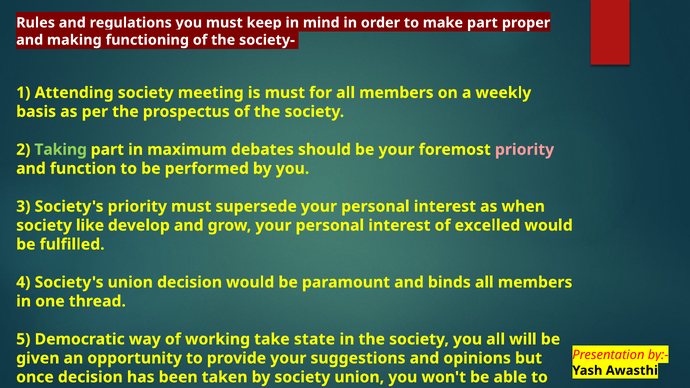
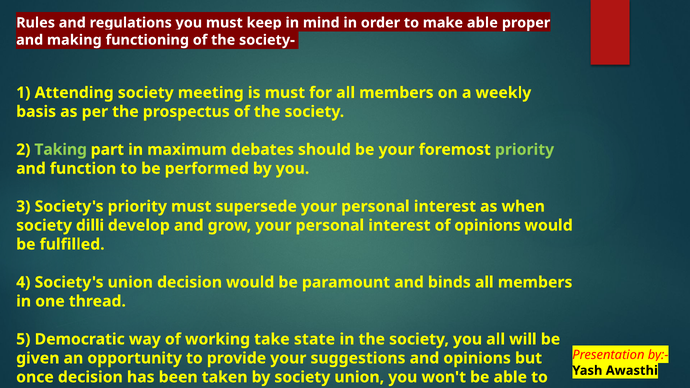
make part: part -> able (482, 23)
priority colour: pink -> light green (525, 150)
like: like -> dilli (90, 225)
of excelled: excelled -> opinions (488, 225)
